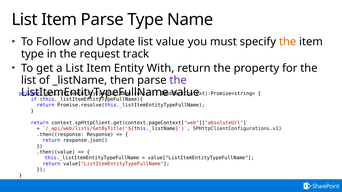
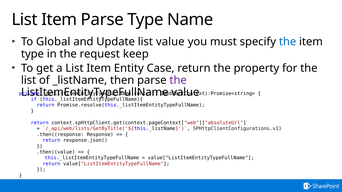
Follow: Follow -> Global (53, 42)
the colour: orange -> blue (288, 42)
track: track -> keep (136, 54)
With: With -> Case (161, 68)
